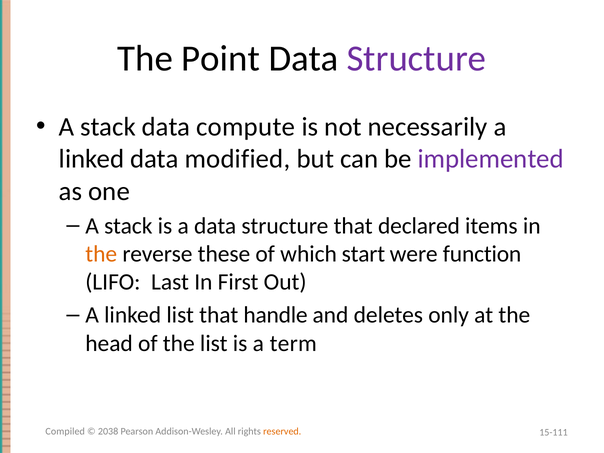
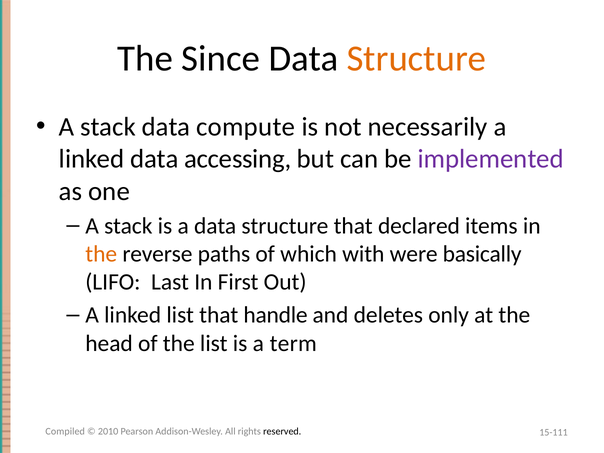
Point: Point -> Since (221, 58)
Structure colour: purple -> orange (416, 58)
modified: modified -> accessing (238, 159)
these: these -> paths (224, 254)
start: start -> with (363, 254)
function: function -> basically (482, 254)
2038: 2038 -> 2010 (108, 432)
reserved colour: orange -> black (282, 432)
